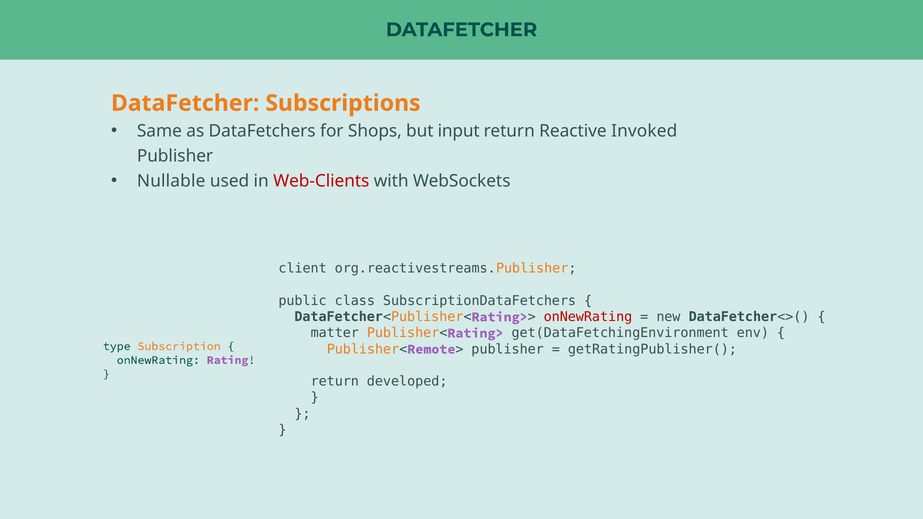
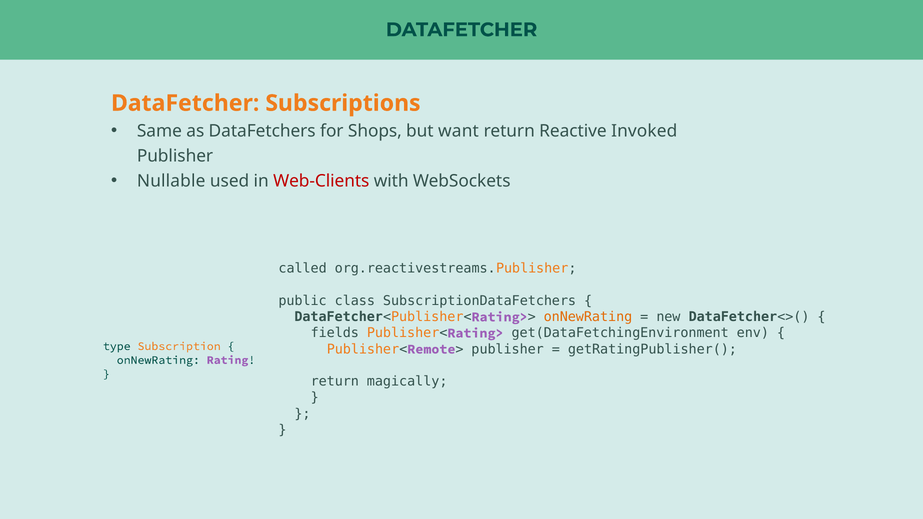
input: input -> want (458, 131)
client: client -> called (303, 269)
onNewRating colour: red -> orange (588, 317)
matter: matter -> fields (335, 333)
developed: developed -> magically (407, 382)
